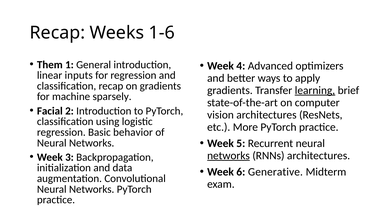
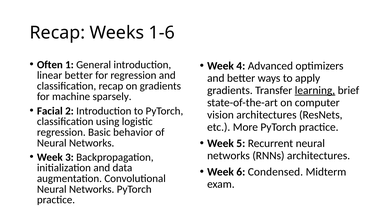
Them: Them -> Often (50, 65)
linear inputs: inputs -> better (79, 75)
networks underline: present -> none (229, 155)
Generative: Generative -> Condensed (275, 172)
